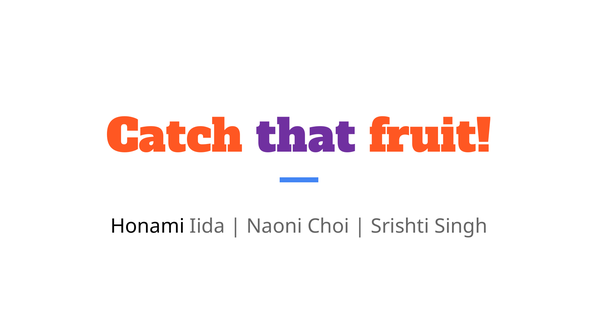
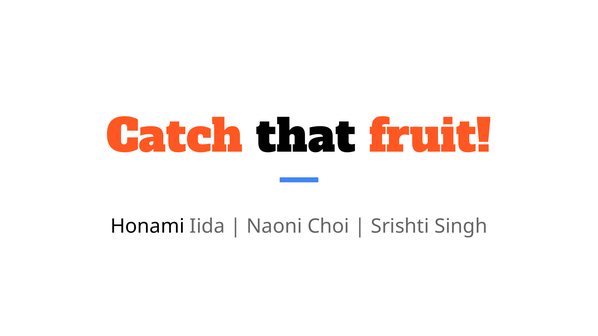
that colour: purple -> black (306, 137)
